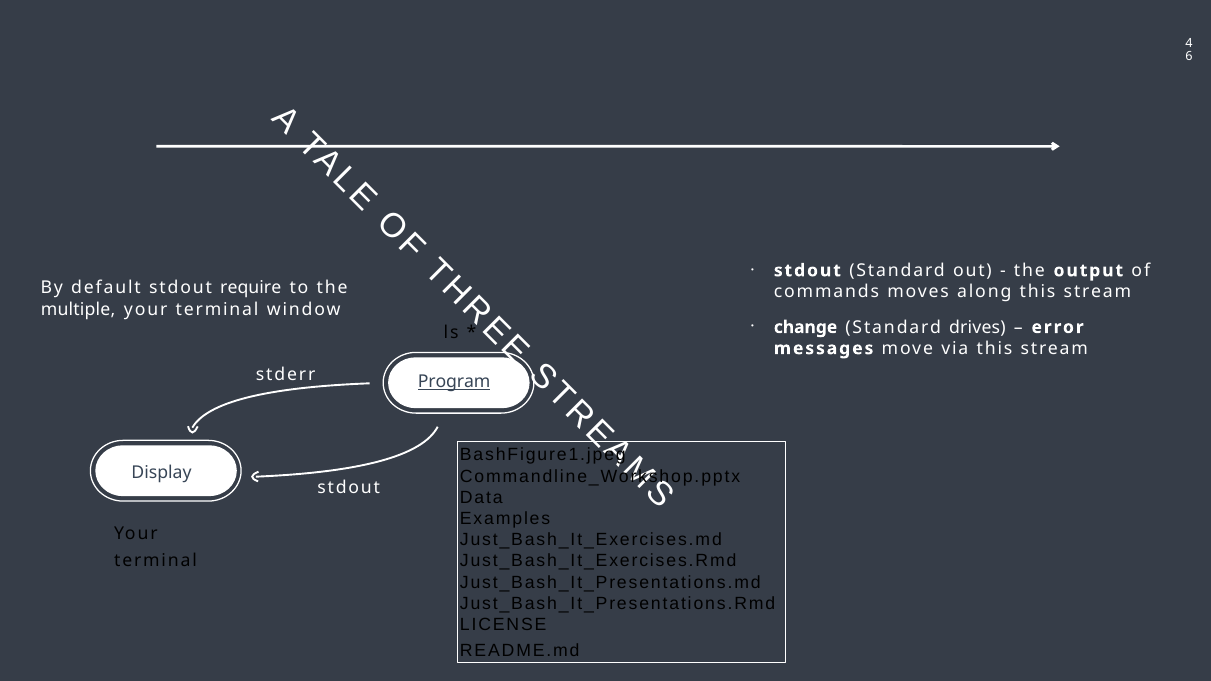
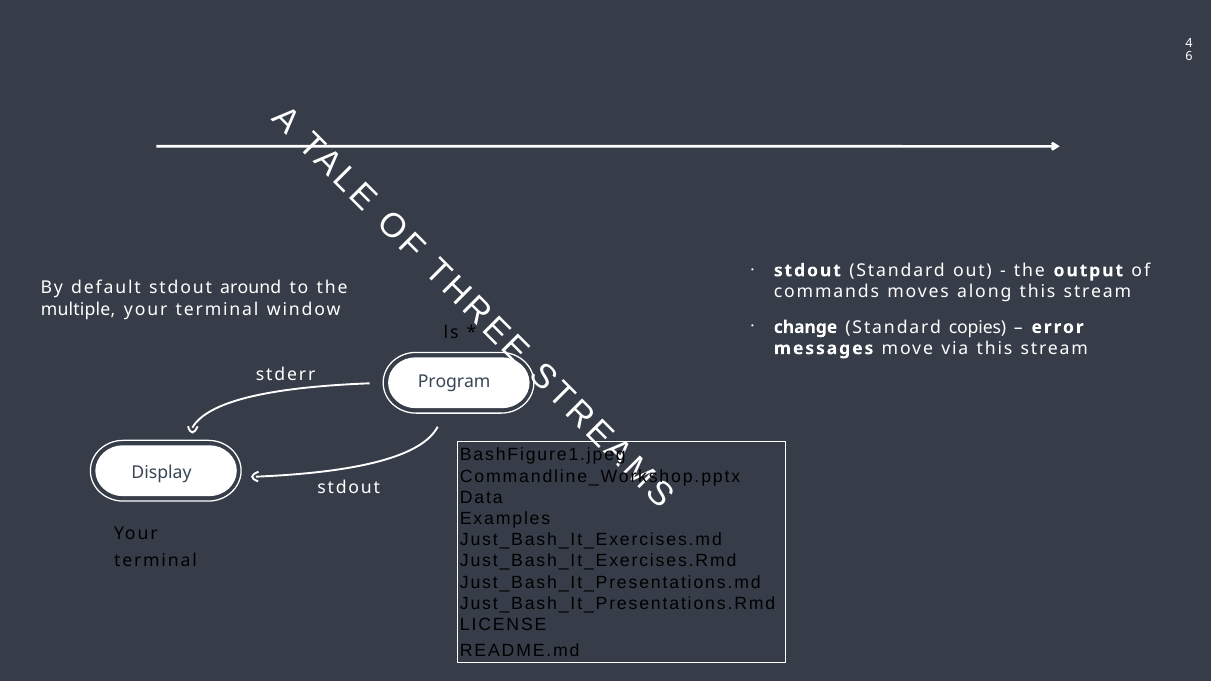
require: require -> around (251, 288)
drives: drives -> copies (978, 327)
Program underline: present -> none (454, 382)
